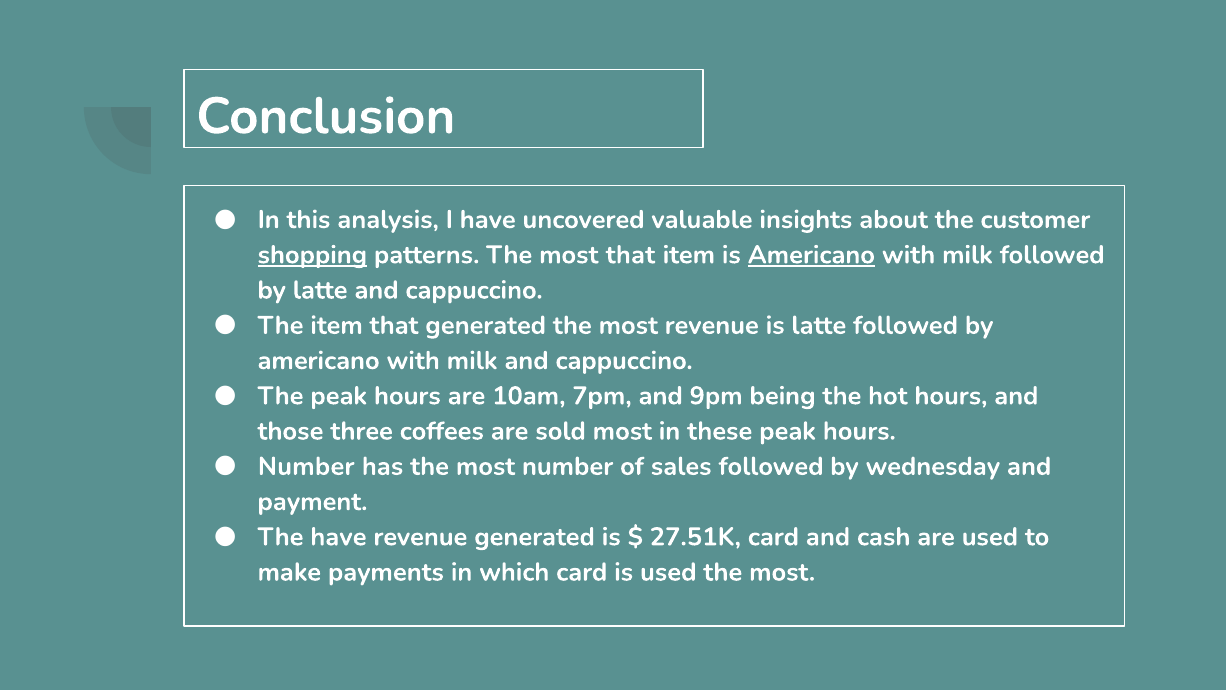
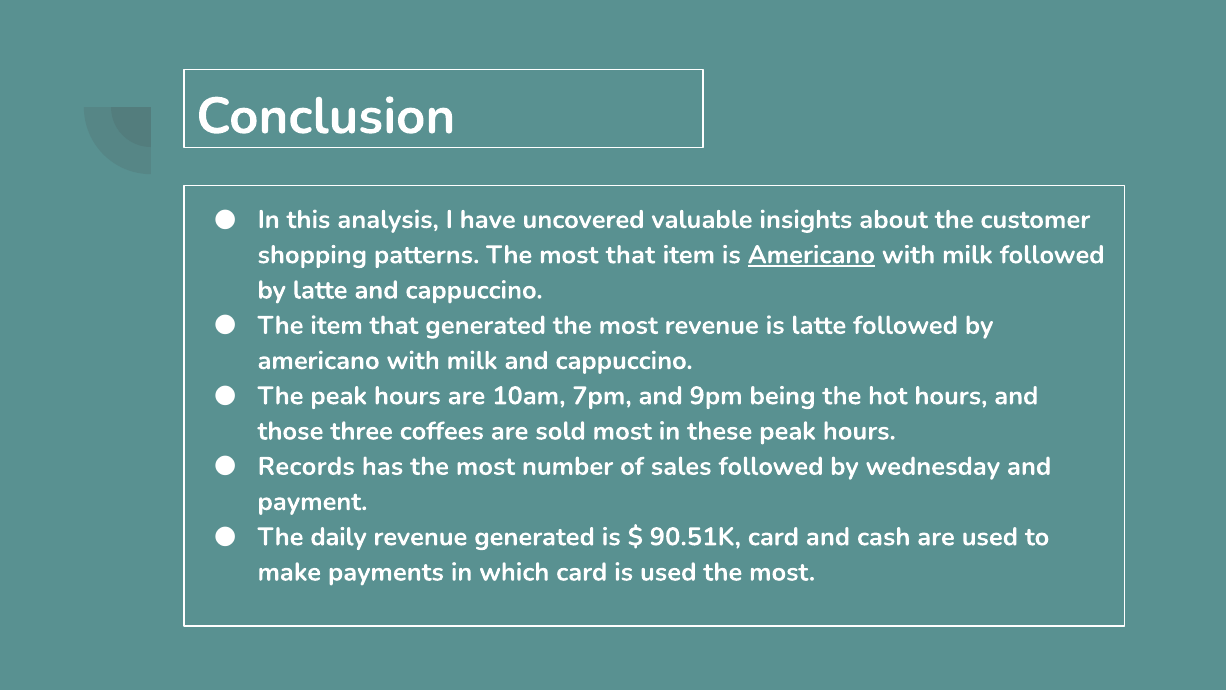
shopping underline: present -> none (312, 255)
Number: Number -> Records (306, 466)
The have: have -> daily (339, 537)
27.51K: 27.51K -> 90.51K (695, 537)
